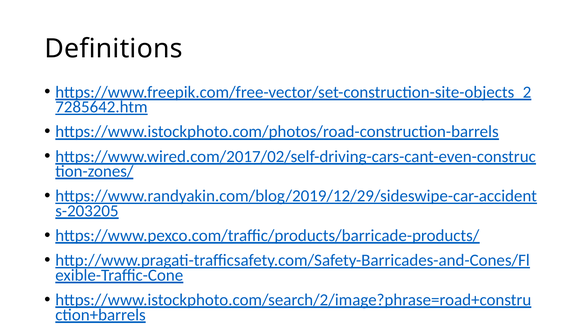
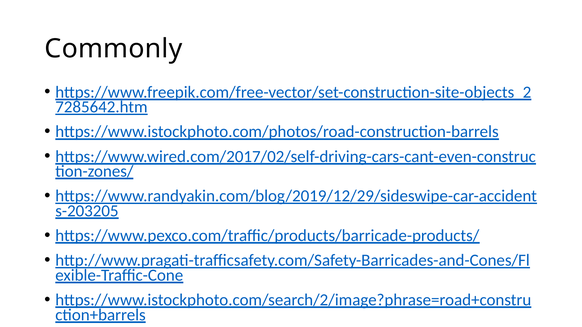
Definitions: Definitions -> Commonly (113, 49)
